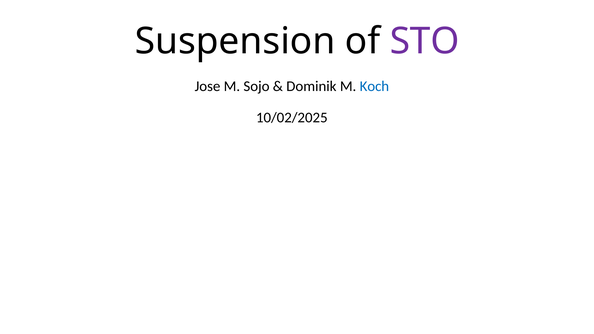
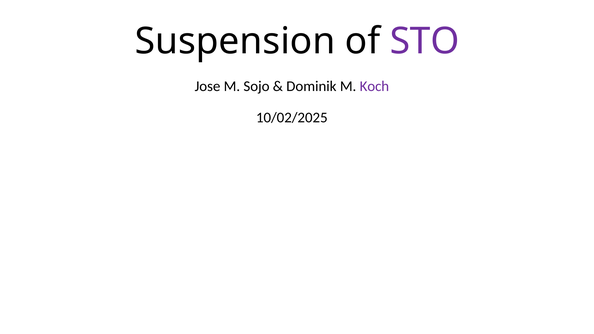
Koch colour: blue -> purple (374, 86)
